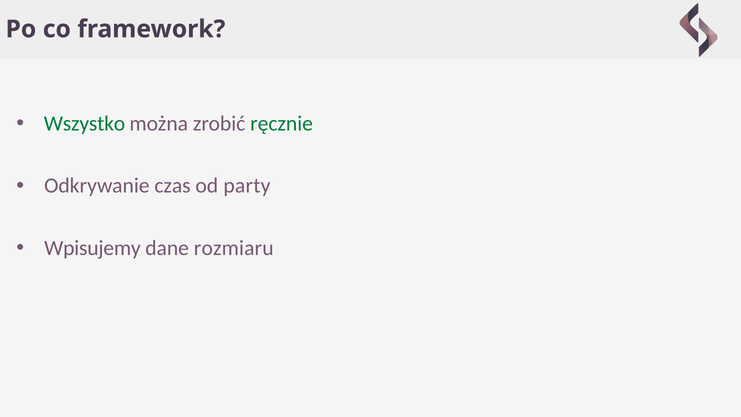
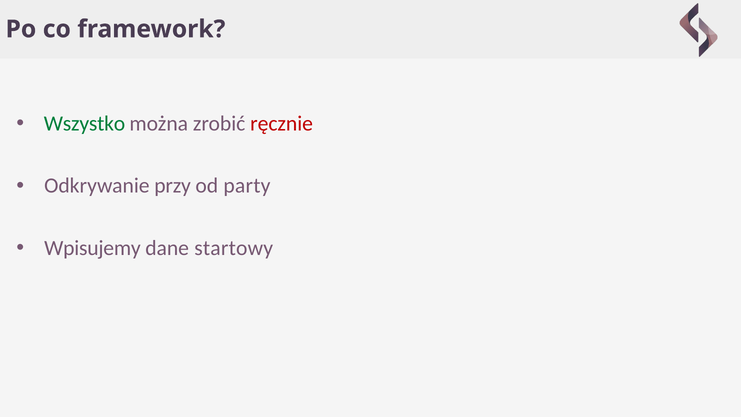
ręcznie colour: green -> red (282, 124)
czas: czas -> przy (173, 186)
rozmiaru: rozmiaru -> startowy (234, 248)
